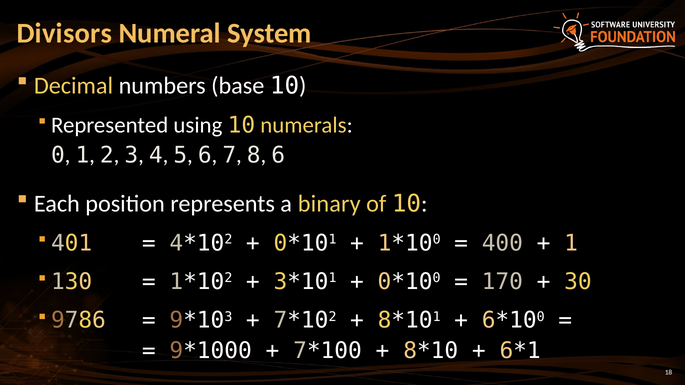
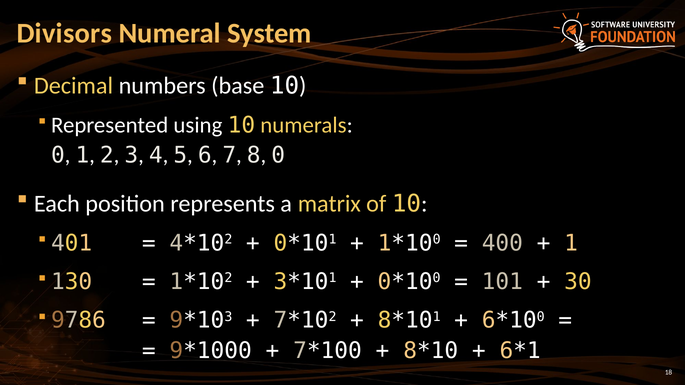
8 6: 6 -> 0 (278, 155)
binary: binary -> matrix (329, 204)
170: 170 -> 101 (502, 282)
